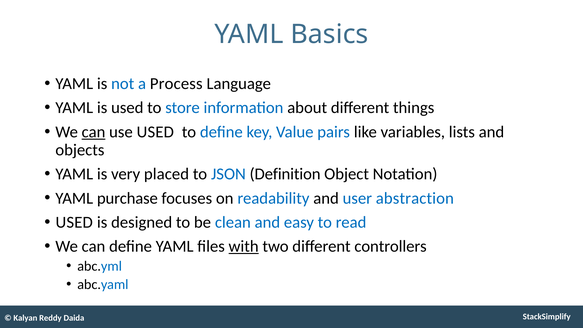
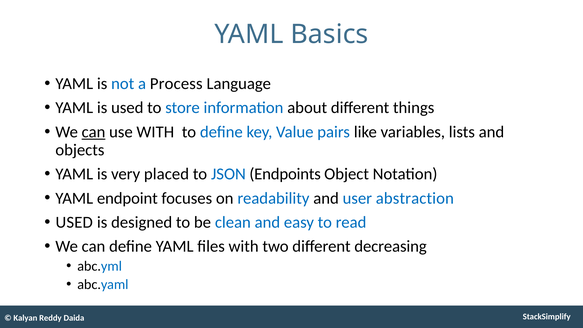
use USED: USED -> WITH (155, 132)
Definition: Definition -> Endpoints (285, 174)
purchase: purchase -> endpoint (127, 198)
with underline: present -> none (244, 246)
controllers: controllers -> decreasing (391, 246)
